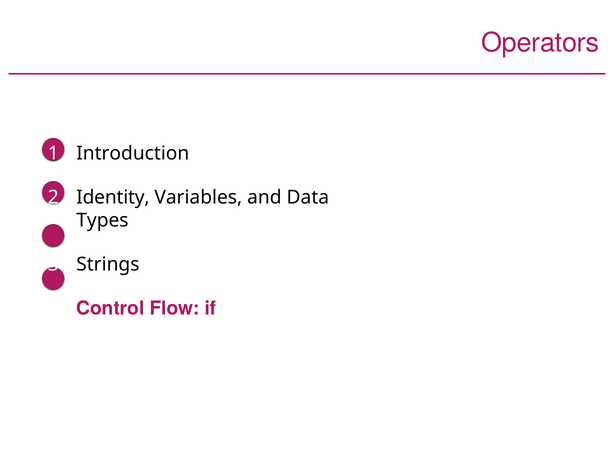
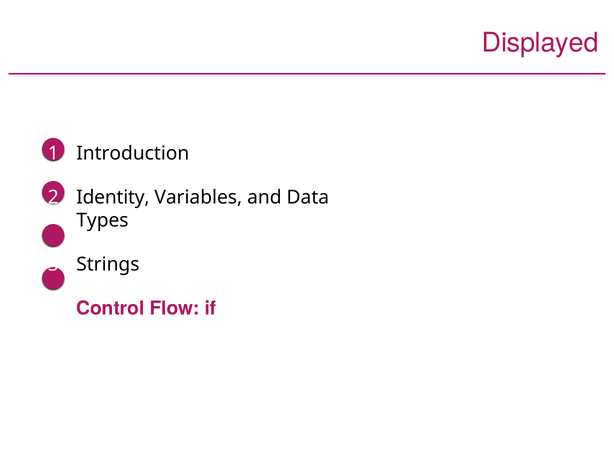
Operators: Operators -> Displayed (540, 43)
